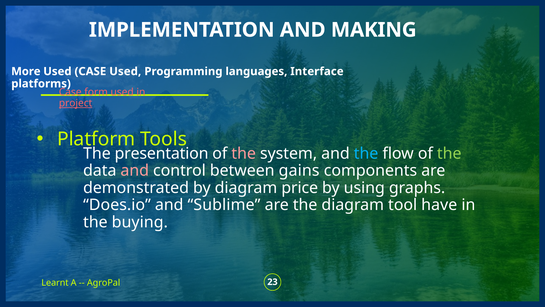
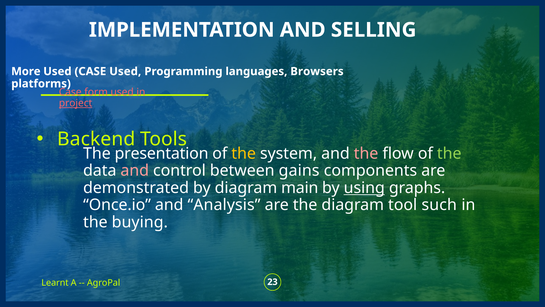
MAKING: MAKING -> SELLING (374, 30)
Interface: Interface -> Browsers (317, 71)
Platform: Platform -> Backend (96, 139)
the colour: pink -> yellow (244, 153)
the colour: light blue -> pink (366, 153)
price: price -> main (300, 188)
using underline: none -> present (364, 188)
Does.io: Does.io -> Once.io (117, 205)
Sublime: Sublime -> Analysis (224, 205)
have: have -> such (439, 205)
